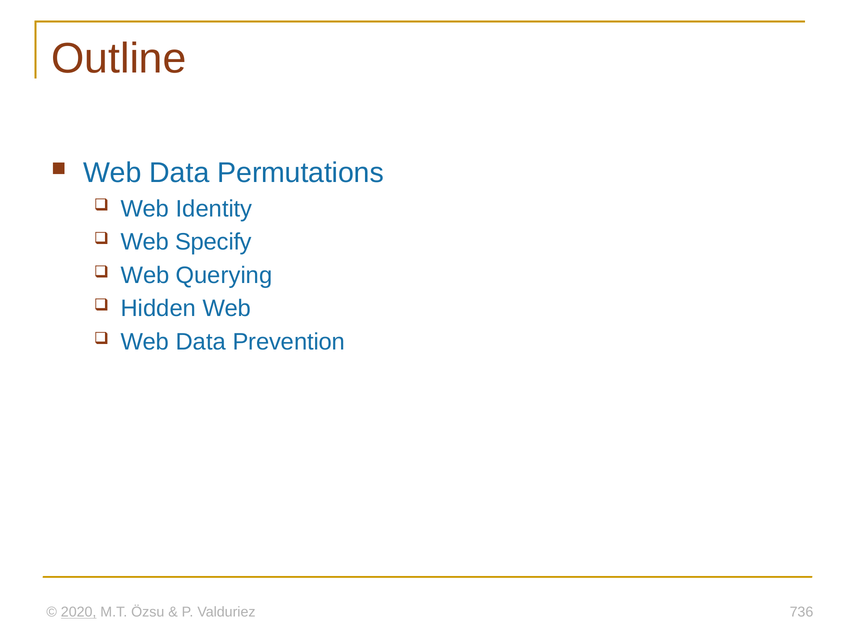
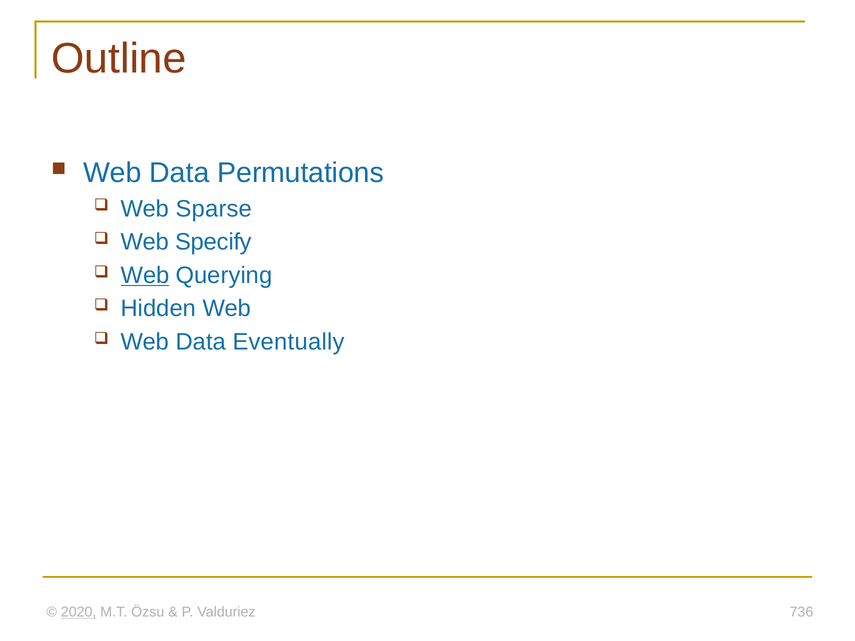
Identity: Identity -> Sparse (214, 209)
Web underline: none -> present (145, 275)
Prevention: Prevention -> Eventually (289, 342)
